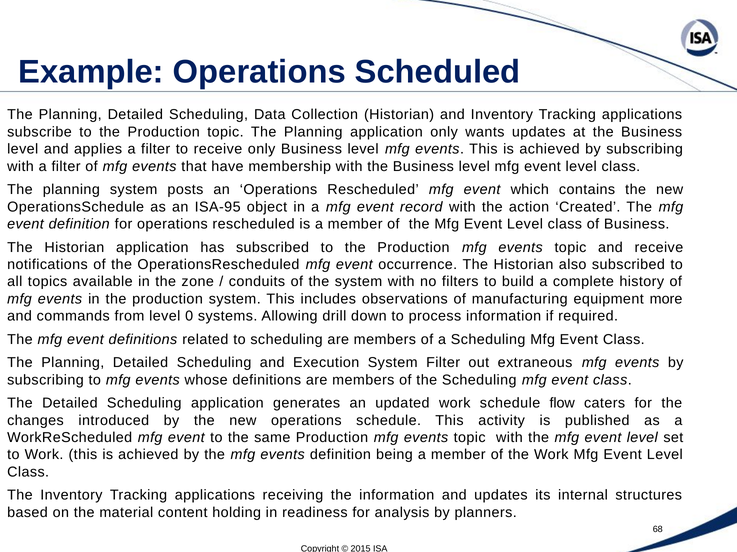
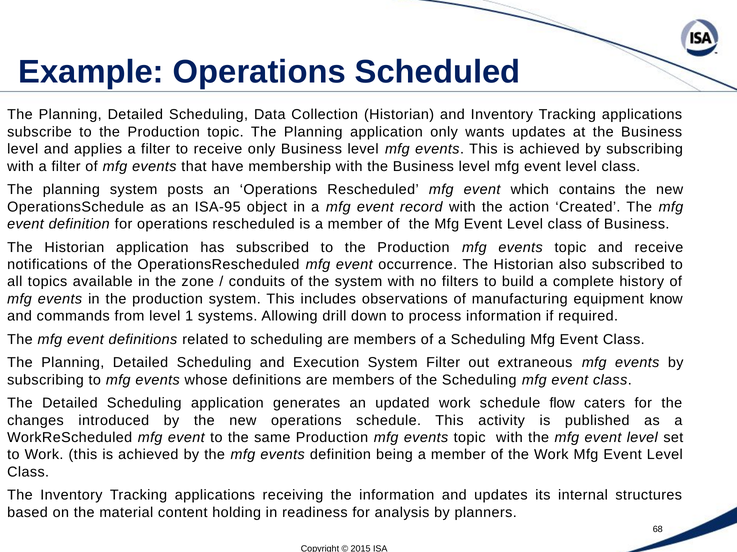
more: more -> know (666, 299)
0: 0 -> 1 (189, 316)
